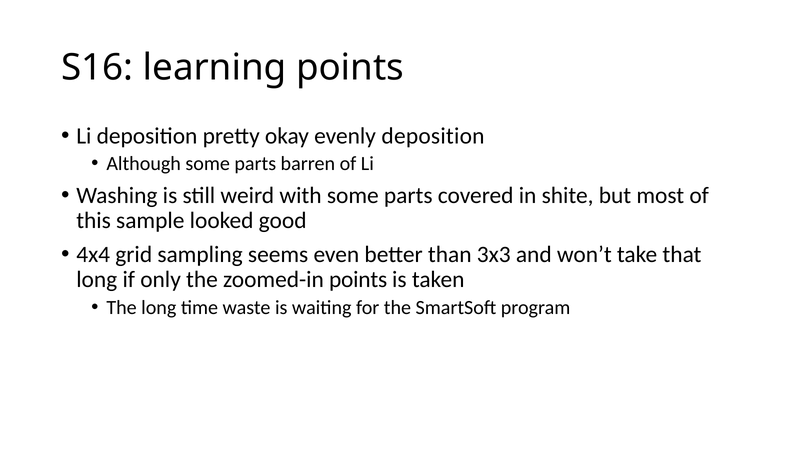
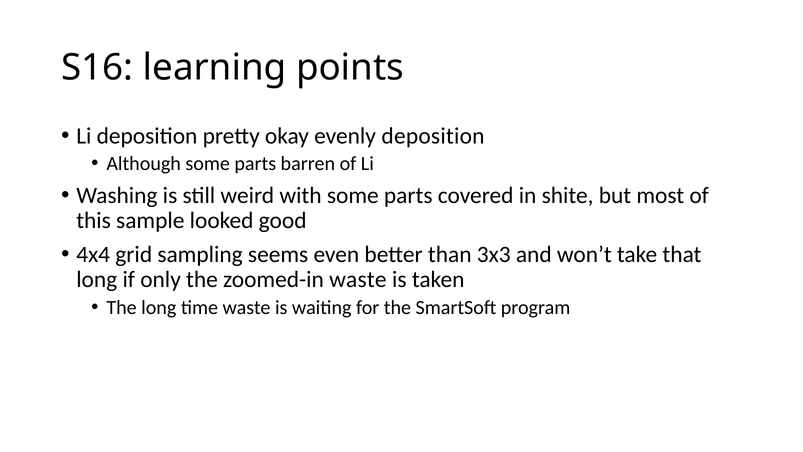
zoomed-in points: points -> waste (358, 280)
